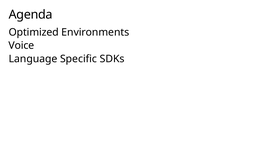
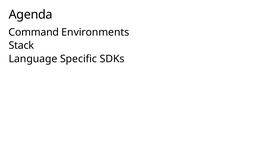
Optimized: Optimized -> Command (34, 32)
Voice: Voice -> Stack (21, 46)
